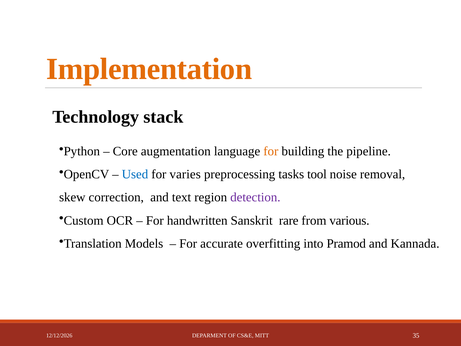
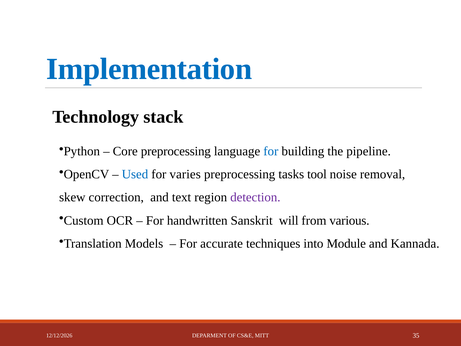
Implementation colour: orange -> blue (149, 69)
Core augmentation: augmentation -> preprocessing (176, 151)
for colour: orange -> blue (271, 151)
rare: rare -> will (289, 220)
overfitting: overfitting -> techniques (273, 243)
Pramod: Pramod -> Module (346, 243)
